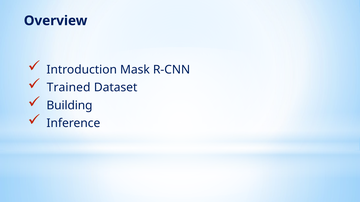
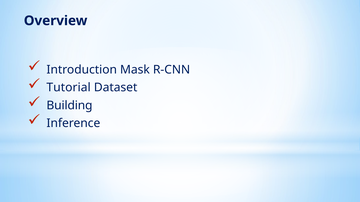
Trained: Trained -> Tutorial (69, 88)
